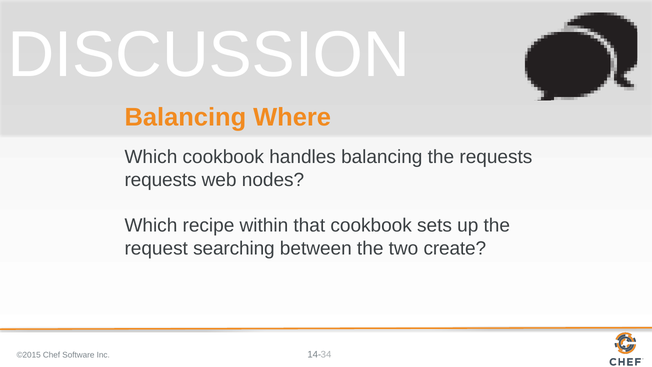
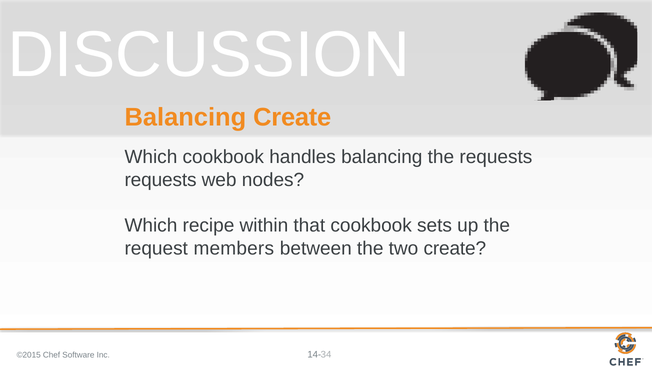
Balancing Where: Where -> Create (292, 117)
searching: searching -> members (234, 248)
